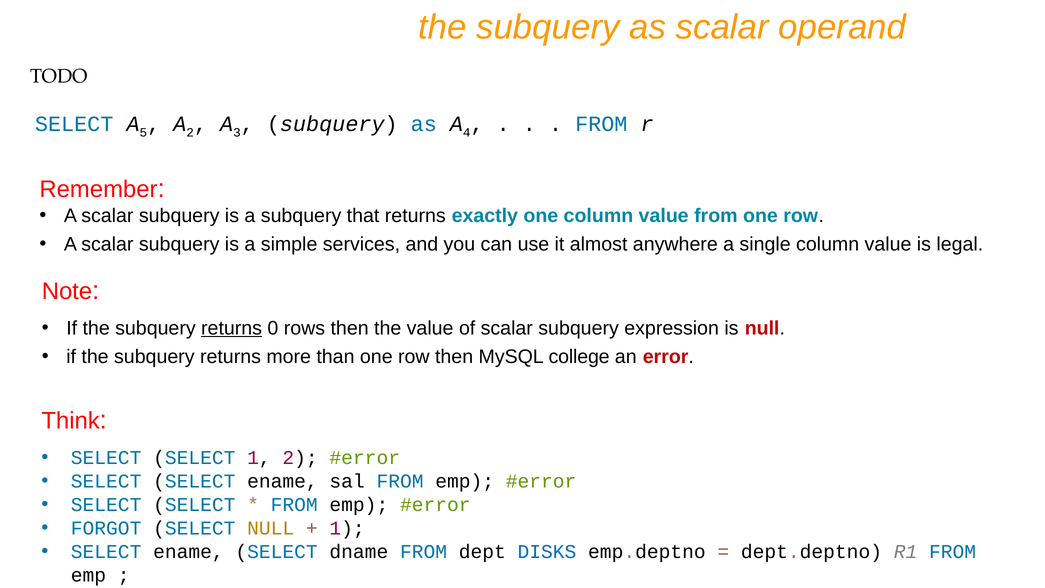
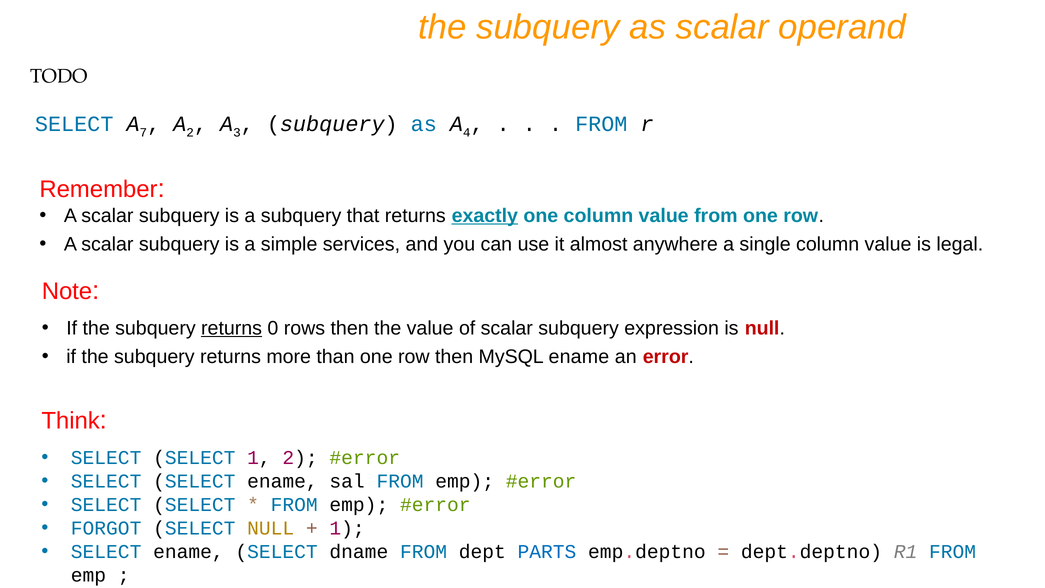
5: 5 -> 7 (143, 132)
exactly underline: none -> present (485, 216)
MySQL college: college -> ename (579, 357)
DISKS: DISKS -> PARTS (547, 552)
